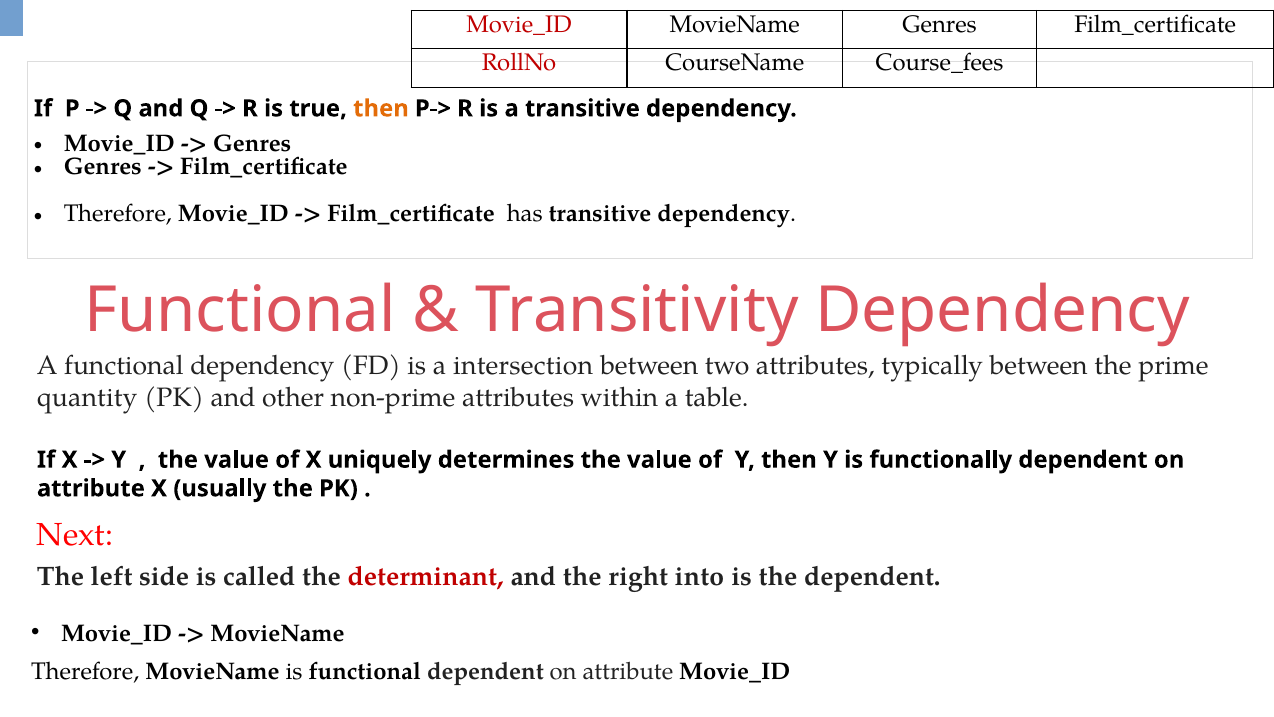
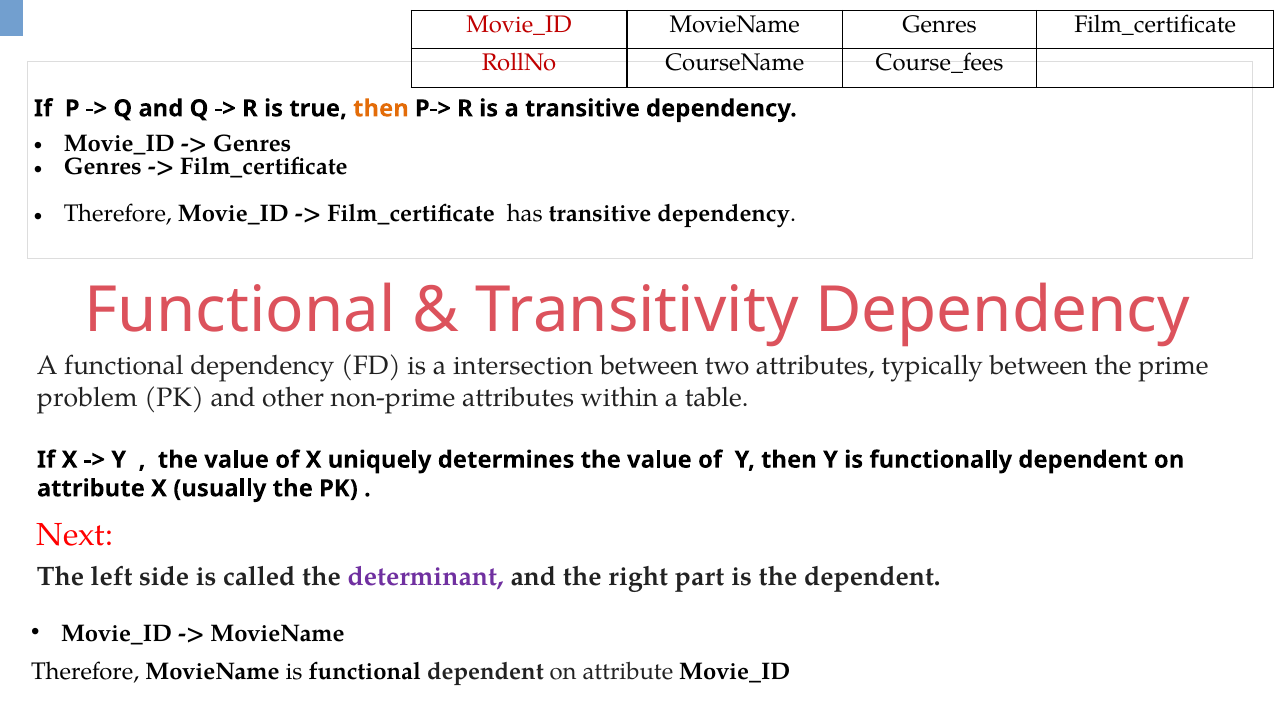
quantity: quantity -> problem (87, 398)
determinant colour: red -> purple (426, 576)
into: into -> part (699, 576)
